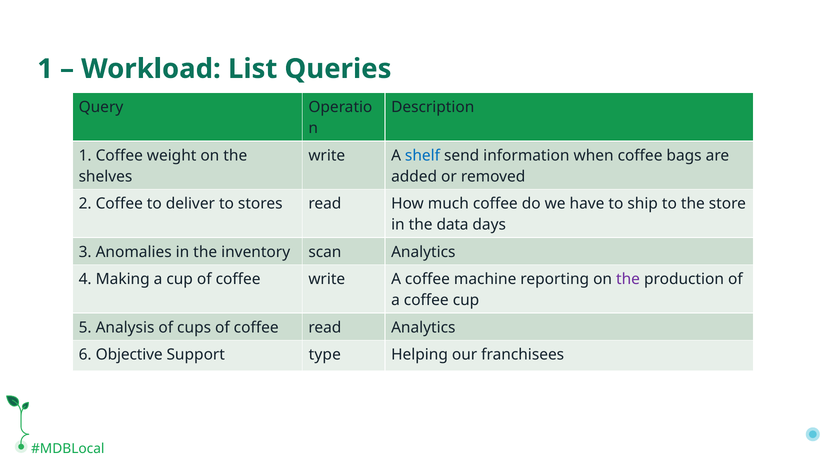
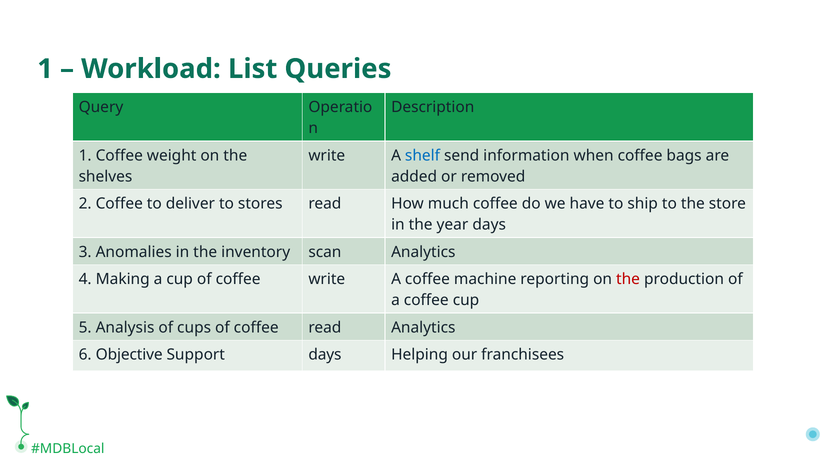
data: data -> year (452, 225)
the colour: purple -> red (628, 280)
Support type: type -> days (325, 355)
